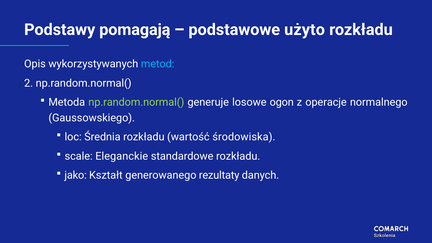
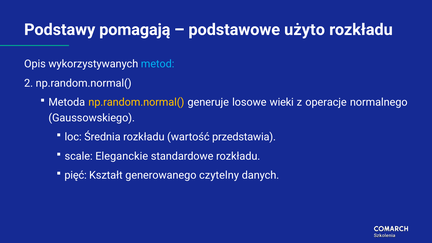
np.random.normal( colour: light green -> yellow (136, 102)
ogon: ogon -> wieki (282, 102)
środowiska: środowiska -> przedstawia (244, 137)
jako: jako -> pięć (76, 175)
rezultaty: rezultaty -> czytelny (219, 175)
